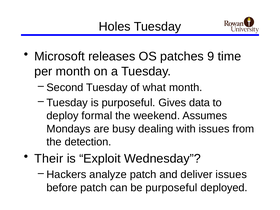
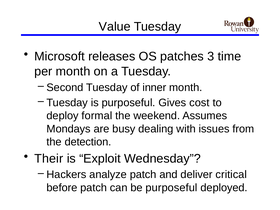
Holes: Holes -> Value (115, 27)
9: 9 -> 3 (211, 56)
what: what -> inner (154, 87)
data: data -> cost (199, 103)
deliver issues: issues -> critical (231, 175)
